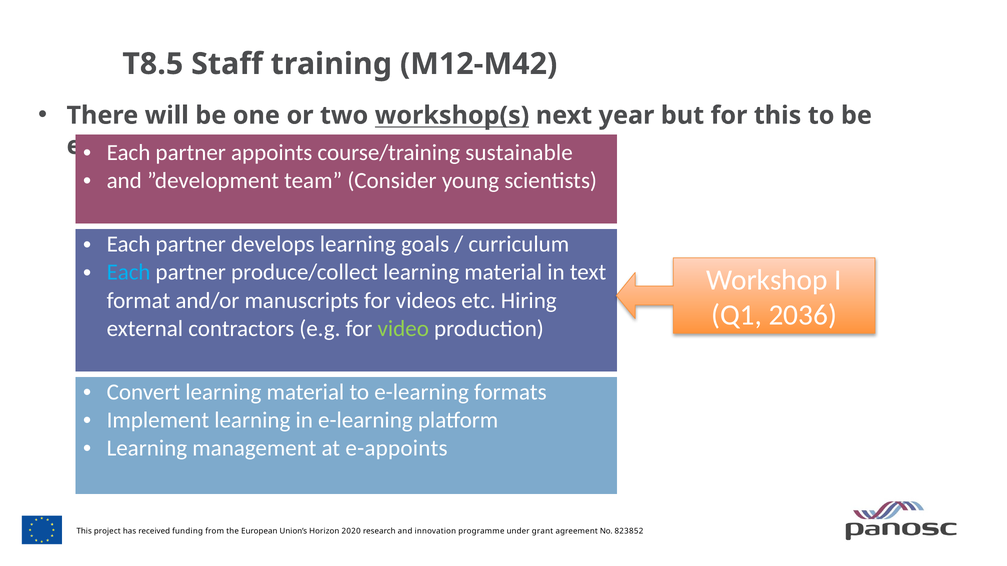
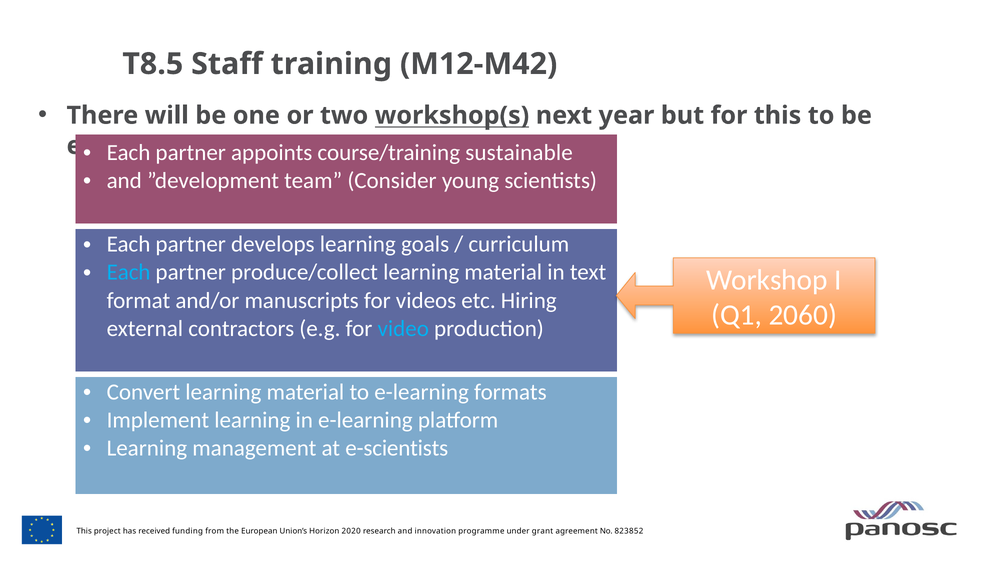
2036: 2036 -> 2060 (803, 315)
video colour: light green -> light blue (403, 329)
e-appoints: e-appoints -> e-scientists (397, 449)
